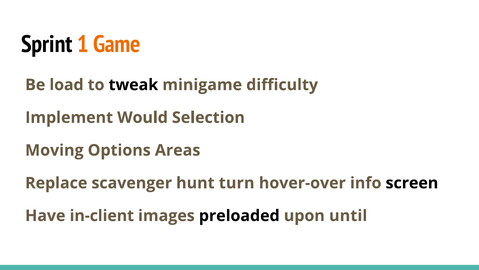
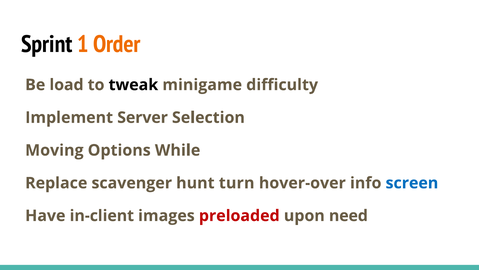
Game: Game -> Order (117, 44)
Would: Would -> Server (143, 117)
Areas: Areas -> While (178, 150)
screen colour: black -> blue (412, 183)
preloaded colour: black -> red (239, 215)
until: until -> need (348, 215)
